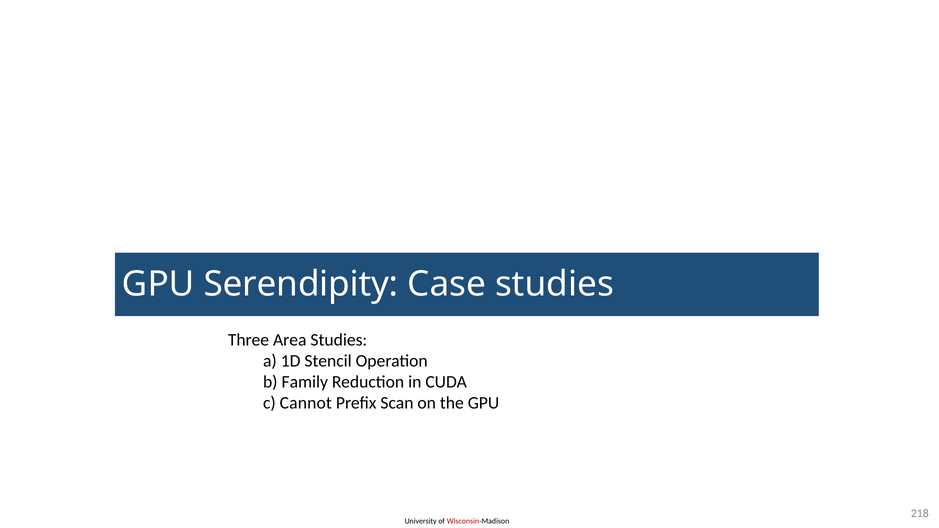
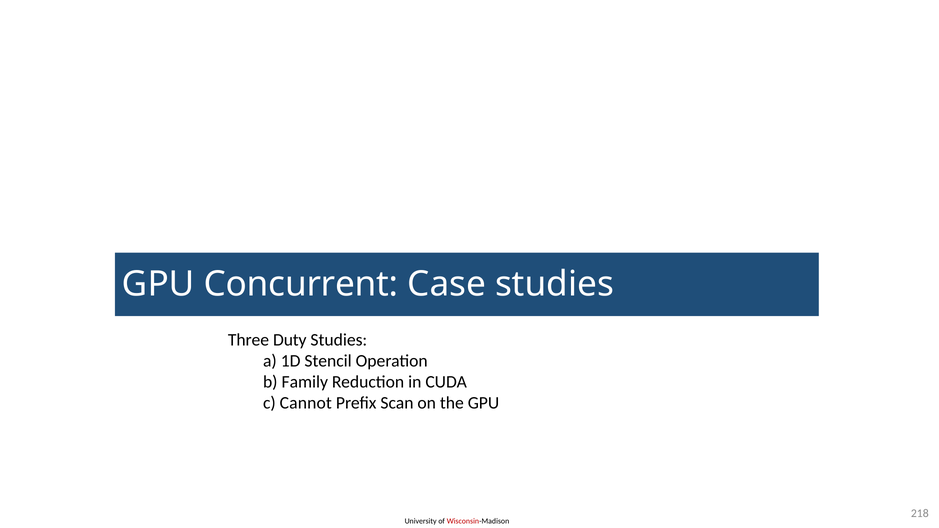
Serendipity: Serendipity -> Concurrent (301, 284)
Area: Area -> Duty (290, 340)
